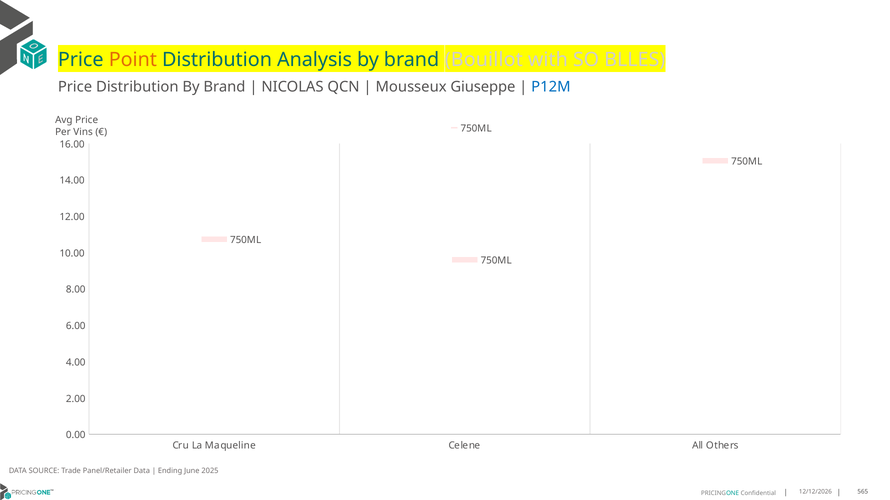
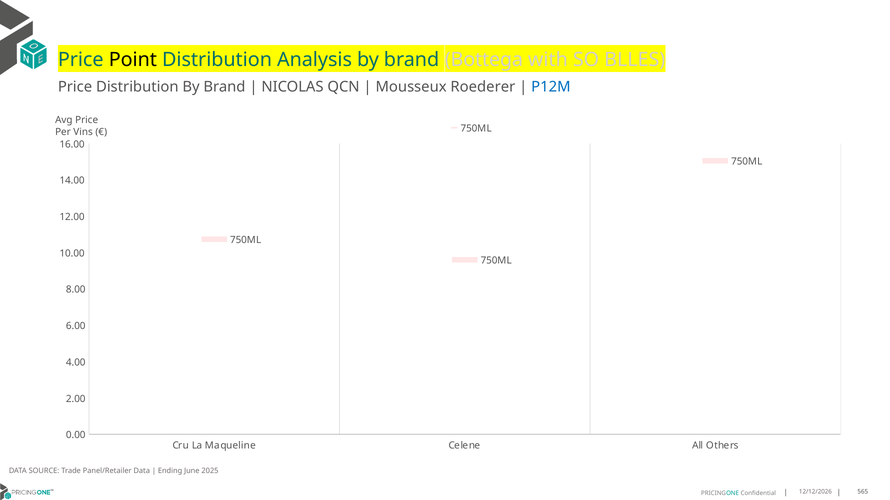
Point colour: orange -> black (133, 60)
Bouillot: Bouillot -> Bottega (484, 60)
Giuseppe: Giuseppe -> Roederer (483, 87)
